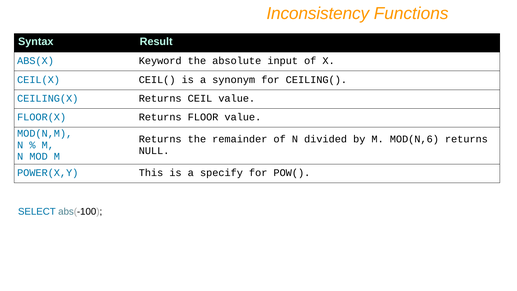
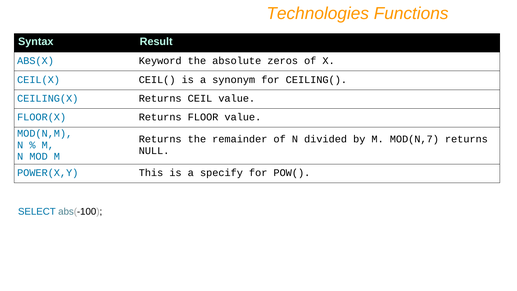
Inconsistency: Inconsistency -> Technologies (318, 13)
input: input -> zeros (283, 61)
MOD(N,6: MOD(N,6 -> MOD(N,7 (414, 139)
